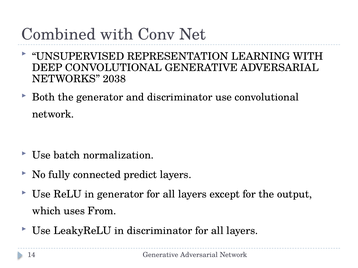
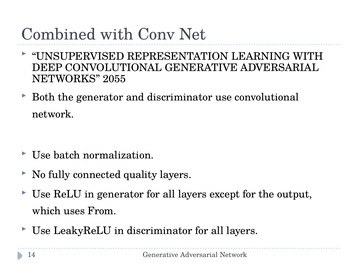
2038: 2038 -> 2055 (114, 79)
predict: predict -> quality (140, 175)
